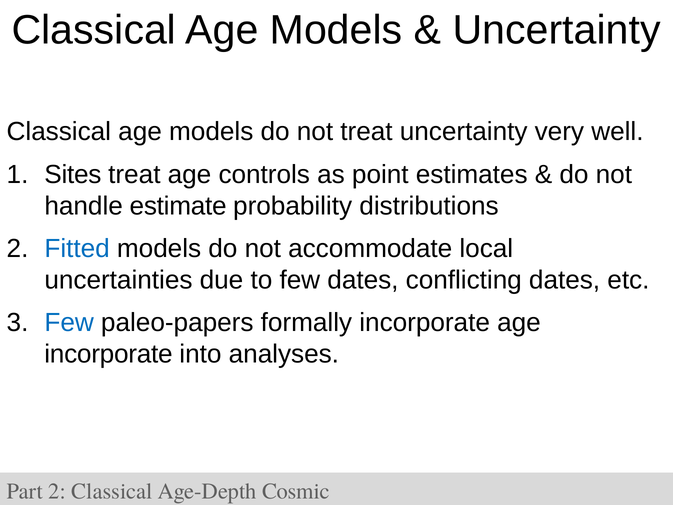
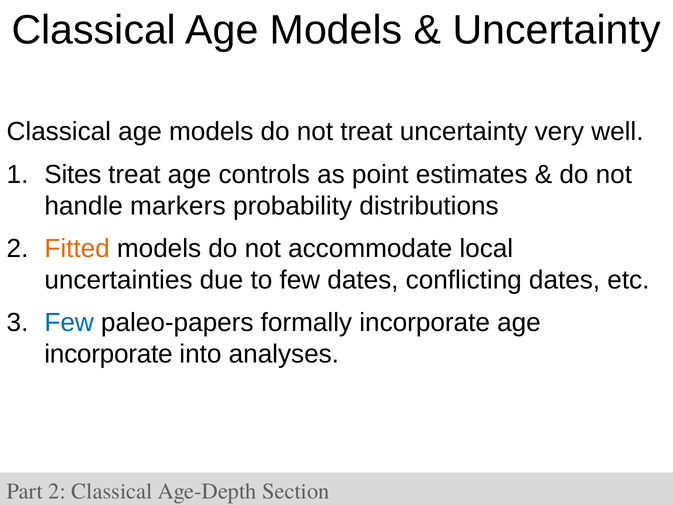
estimate: estimate -> markers (178, 206)
Fitted colour: blue -> orange (77, 248)
Cosmic: Cosmic -> Section (296, 491)
